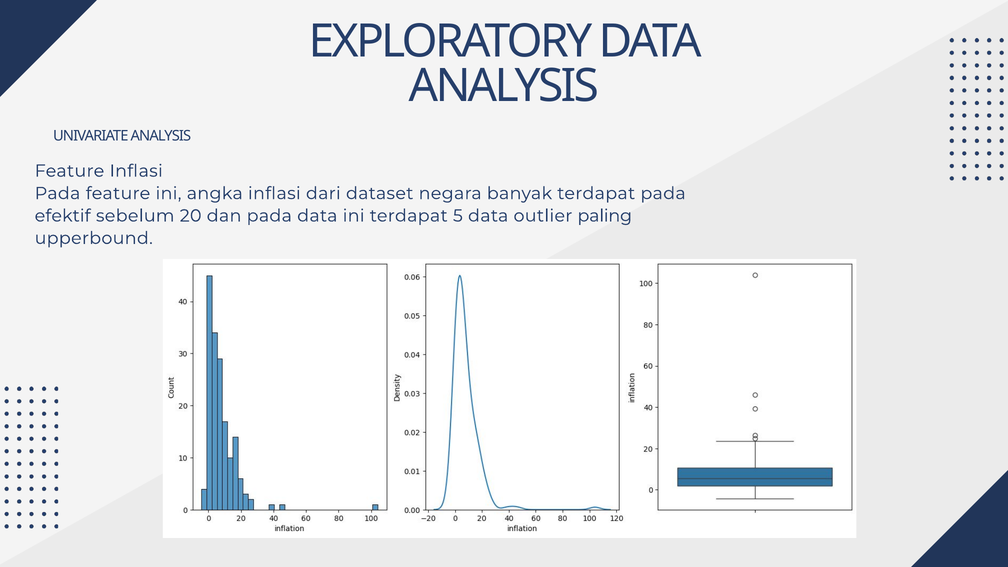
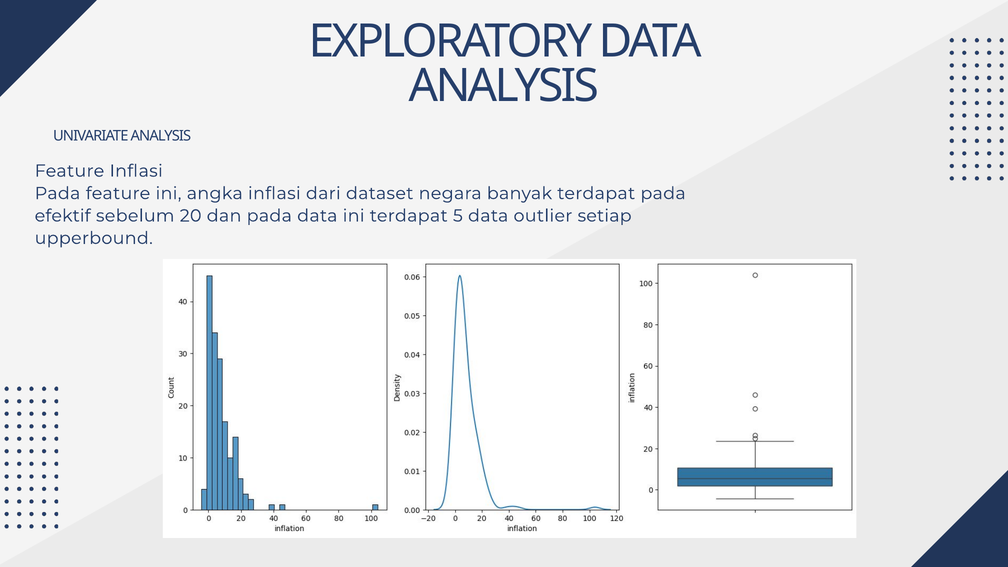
paling: paling -> setiap (605, 216)
